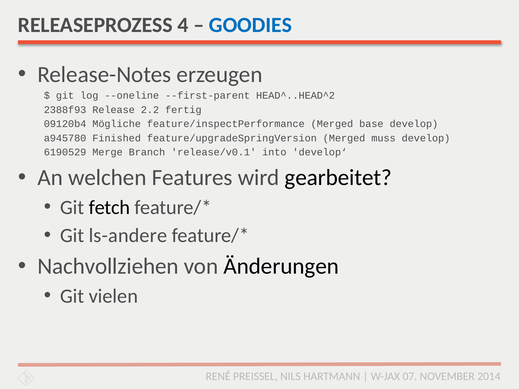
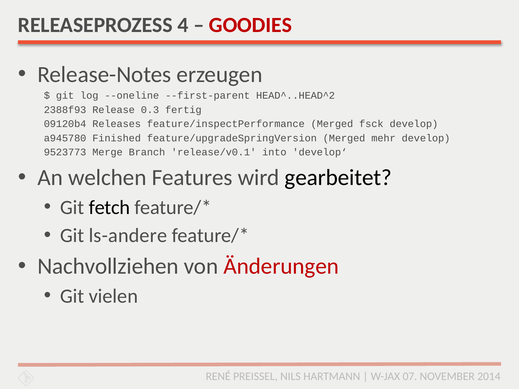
GOODIES colour: blue -> red (250, 25)
2.2: 2.2 -> 0.3 (150, 110)
Mögliche: Mögliche -> Releases (117, 124)
base: base -> fsck (371, 124)
muss: muss -> mehr (384, 138)
6190529: 6190529 -> 9523773 (65, 152)
Änderungen colour: black -> red (281, 266)
